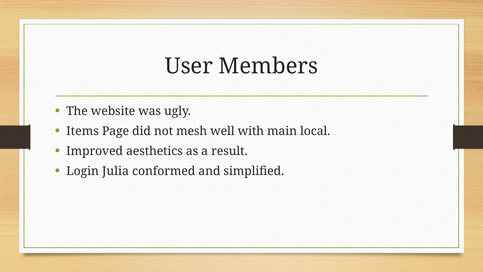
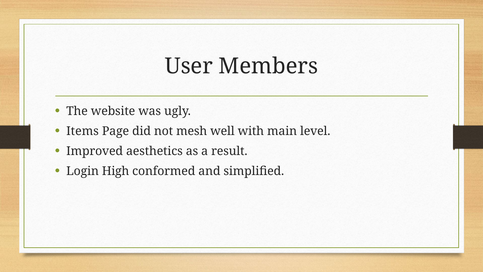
local: local -> level (315, 131)
Julia: Julia -> High (116, 171)
